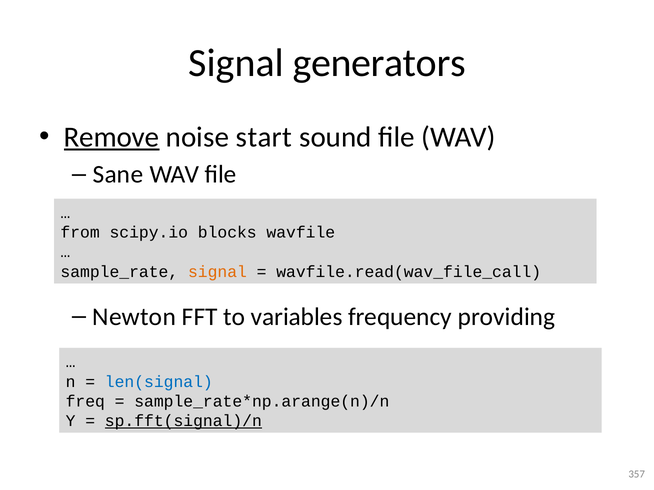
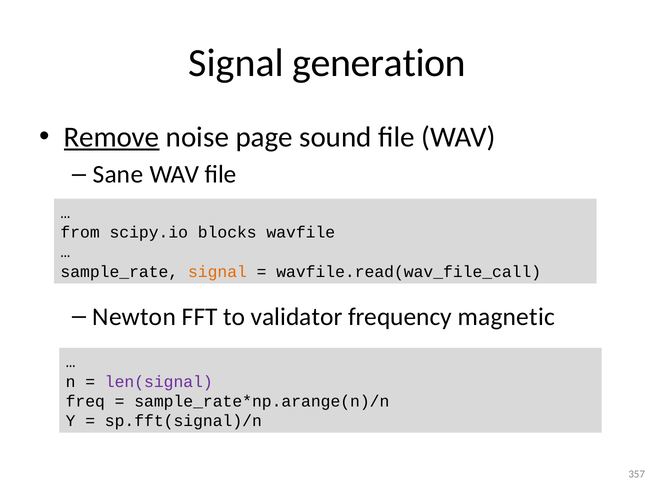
generators: generators -> generation (379, 63)
start: start -> page (264, 137)
variables: variables -> validator (297, 317)
providing: providing -> magnetic (506, 317)
len(signal colour: blue -> purple (159, 382)
sp.fft(signal)/n underline: present -> none (183, 421)
